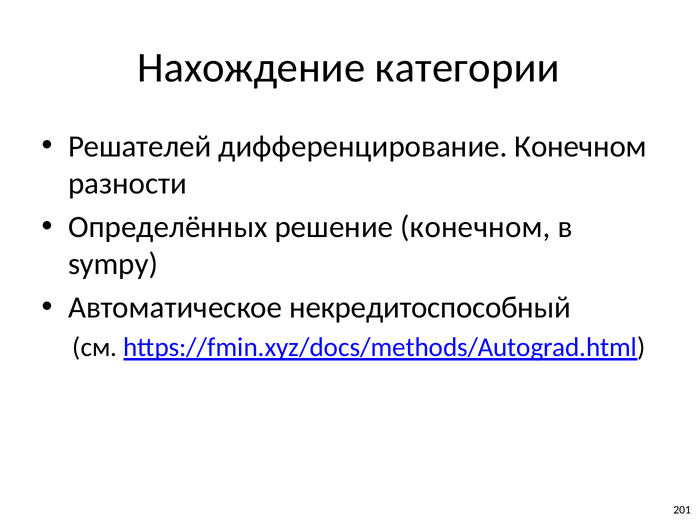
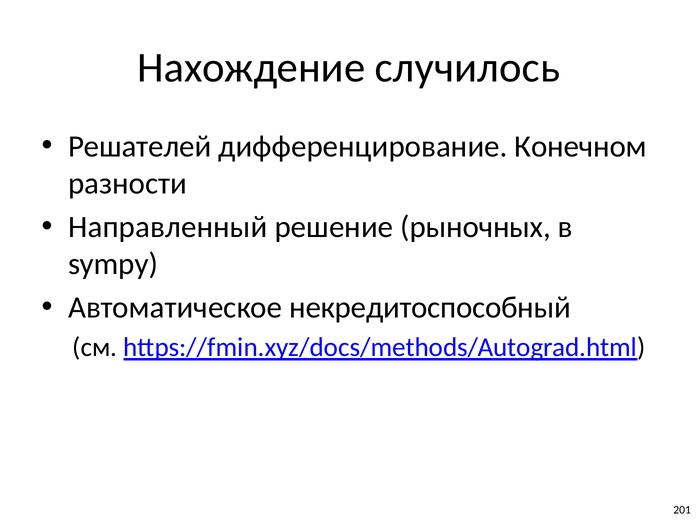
категории: категории -> случилось (467, 68)
Определённых: Определённых -> Направленный (168, 227)
решение конечном: конечном -> рыночных (476, 227)
